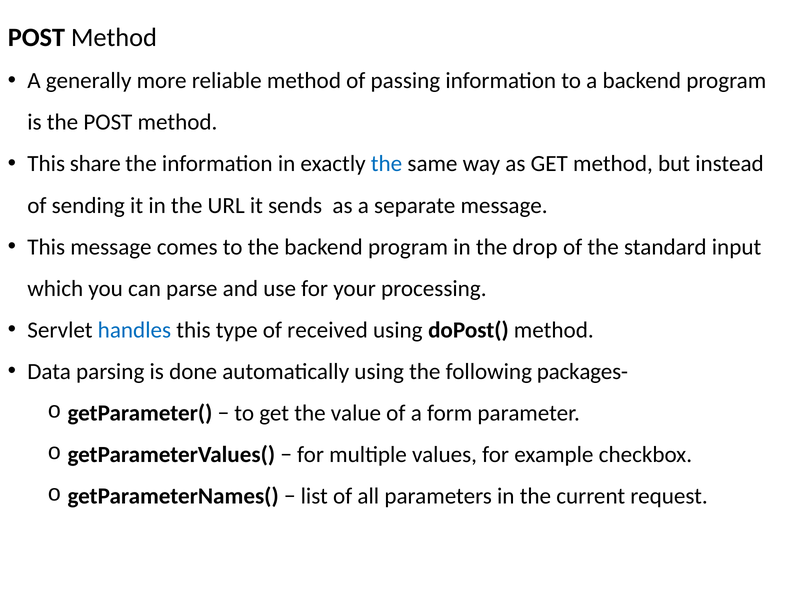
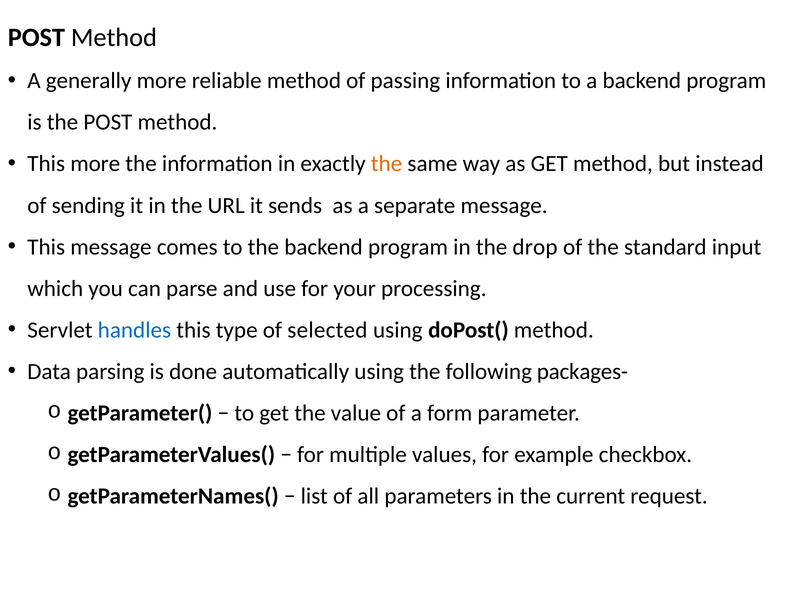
This share: share -> more (95, 164)
the colour: blue -> orange (387, 164)
received: received -> selected (327, 331)
